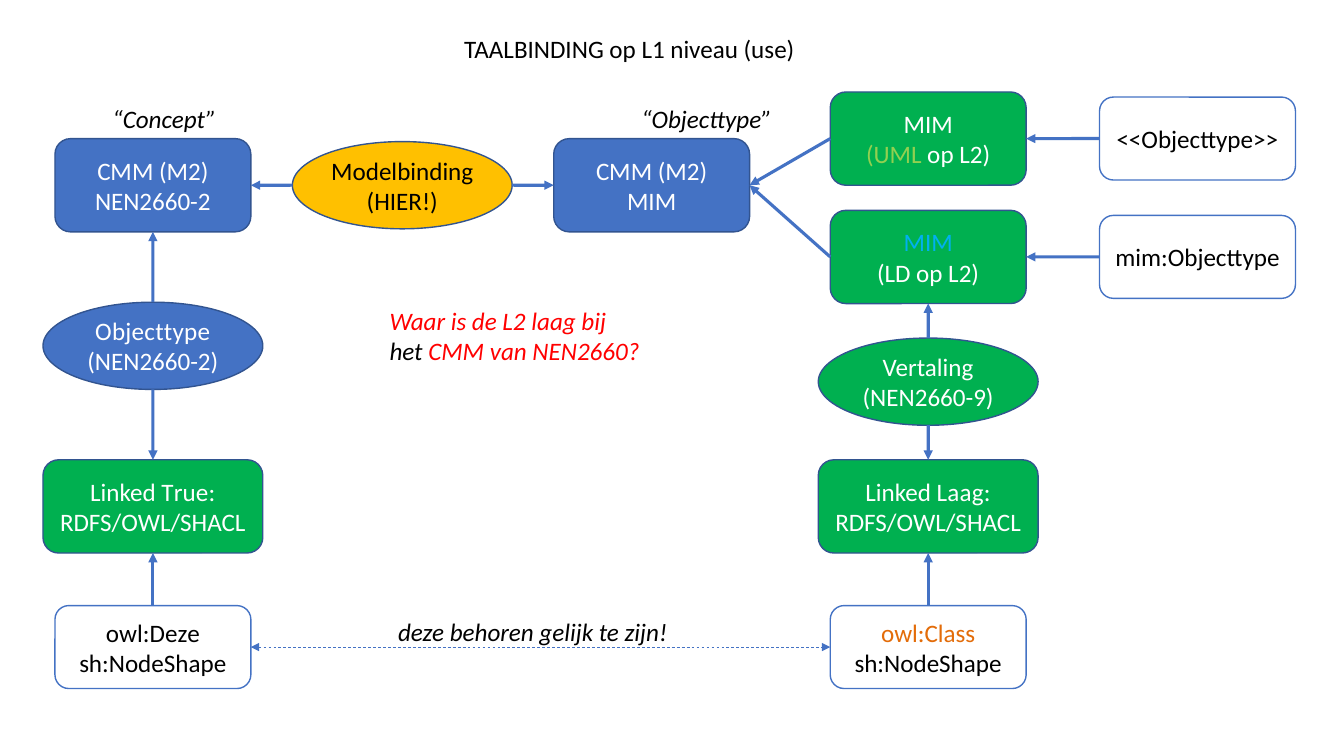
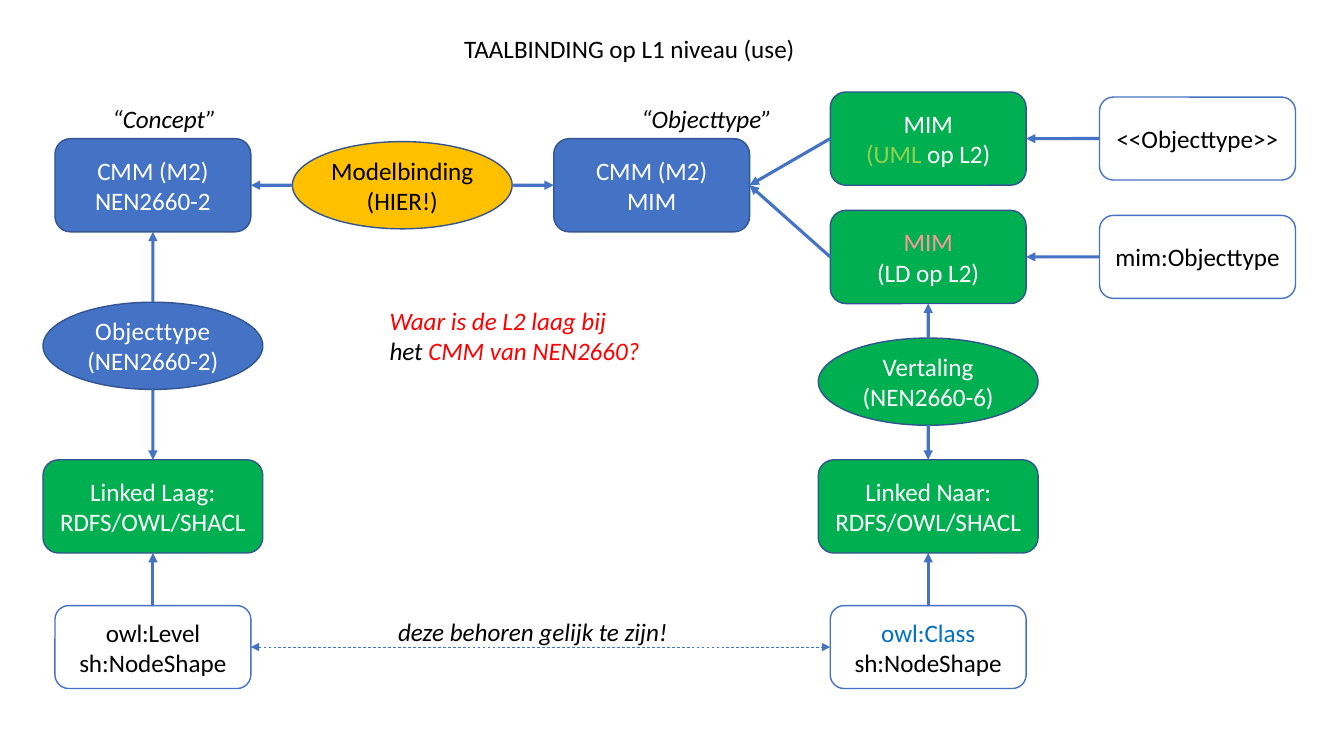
MIM colour: light blue -> pink (928, 244)
NEN2660-9: NEN2660-9 -> NEN2660-6 (928, 398)
Linked True: True -> Laag (188, 493)
Linked Laag: Laag -> Naar (964, 493)
owl:Deze: owl:Deze -> owl:Level (153, 633)
owl:Class colour: orange -> blue (928, 633)
